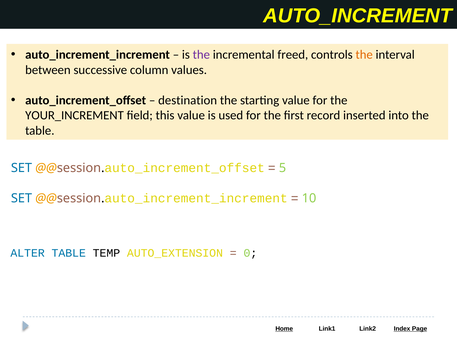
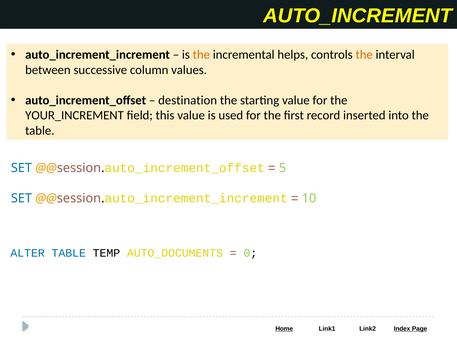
the colour: purple -> orange (201, 55)
freed: freed -> helps (293, 55)
AUTO_EXTENSION: AUTO_EXTENSION -> AUTO_DOCUMENTS (175, 254)
